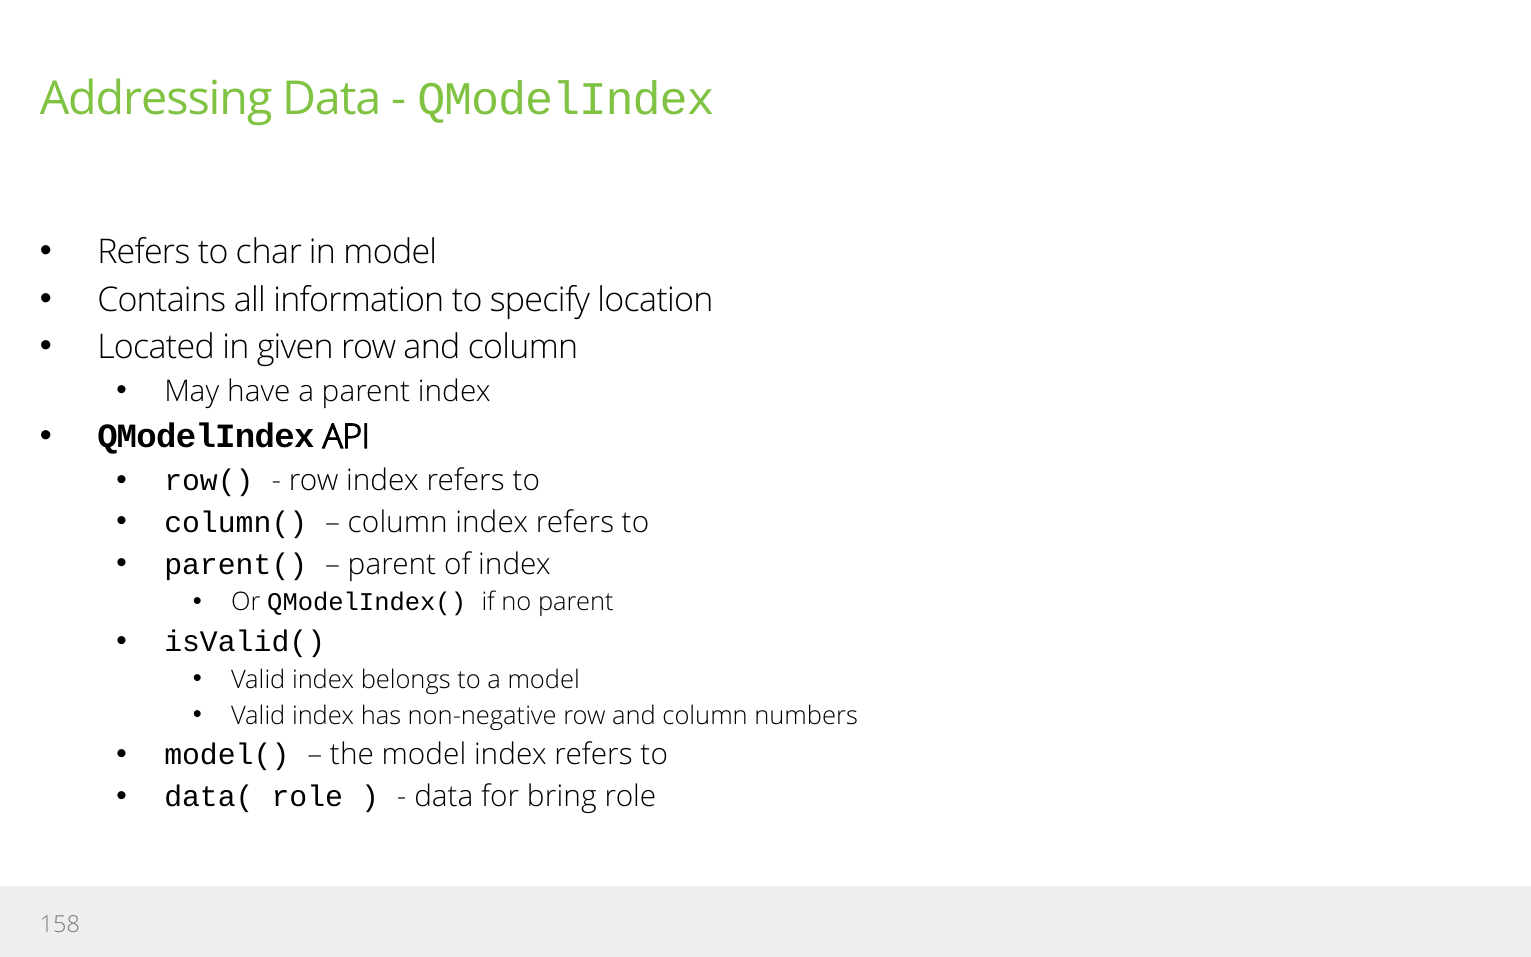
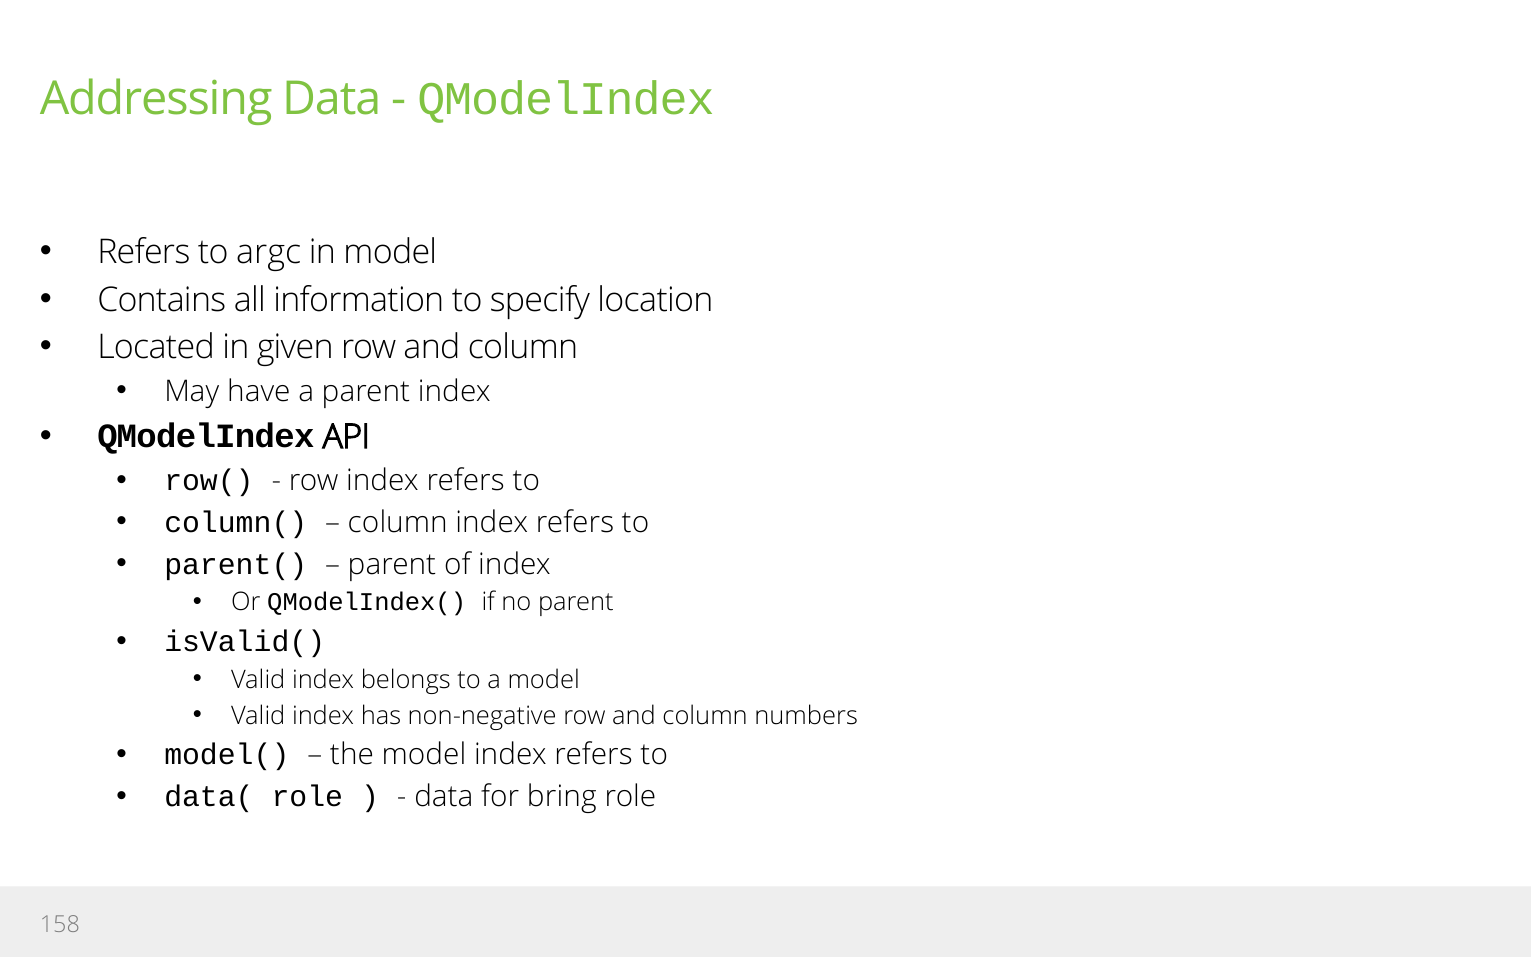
char: char -> argc (269, 252)
